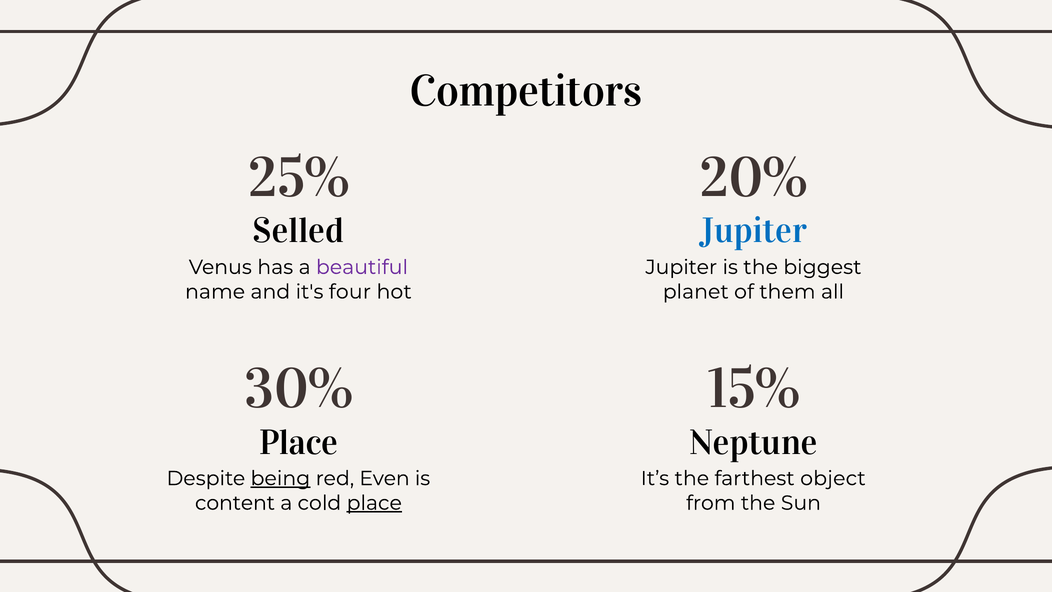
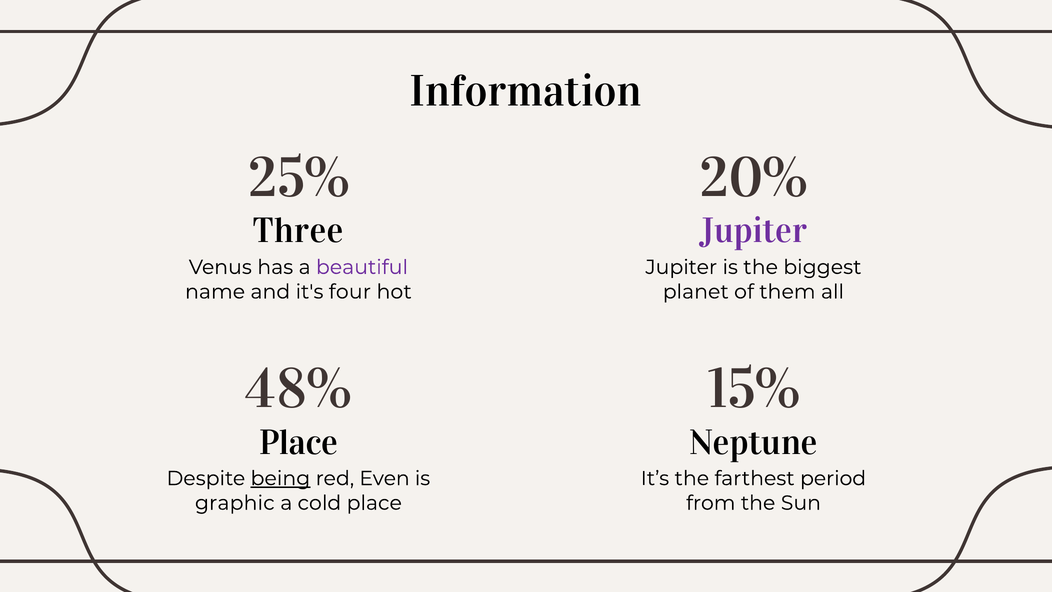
Competitors: Competitors -> Information (526, 91)
Selled: Selled -> Three (298, 231)
Jupiter colour: blue -> purple (754, 231)
30%: 30% -> 48% (298, 389)
object: object -> period (833, 478)
content: content -> graphic (235, 503)
place underline: present -> none (374, 503)
